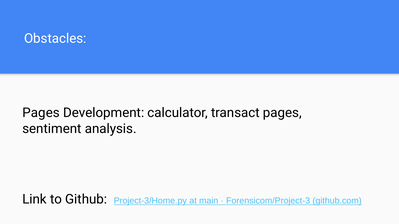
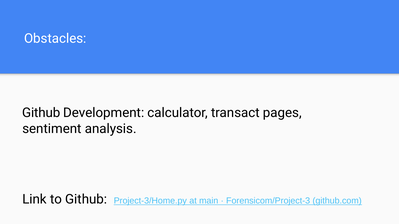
Pages: Pages -> Github (41, 113)
